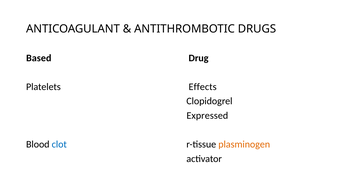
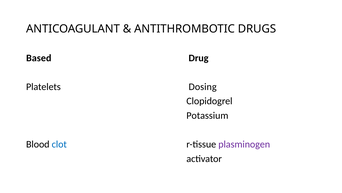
Effects: Effects -> Dosing (203, 87)
Expressed: Expressed -> Potassium (207, 115)
plasminogen colour: orange -> purple (244, 144)
